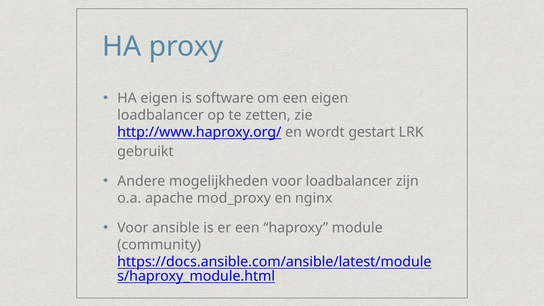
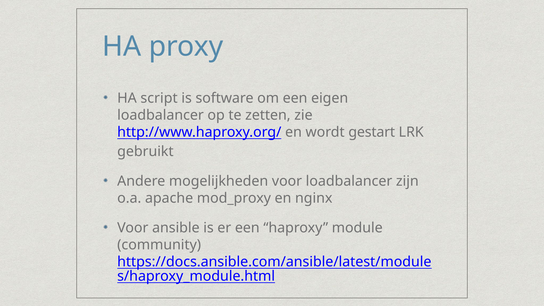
HA eigen: eigen -> script (159, 98)
